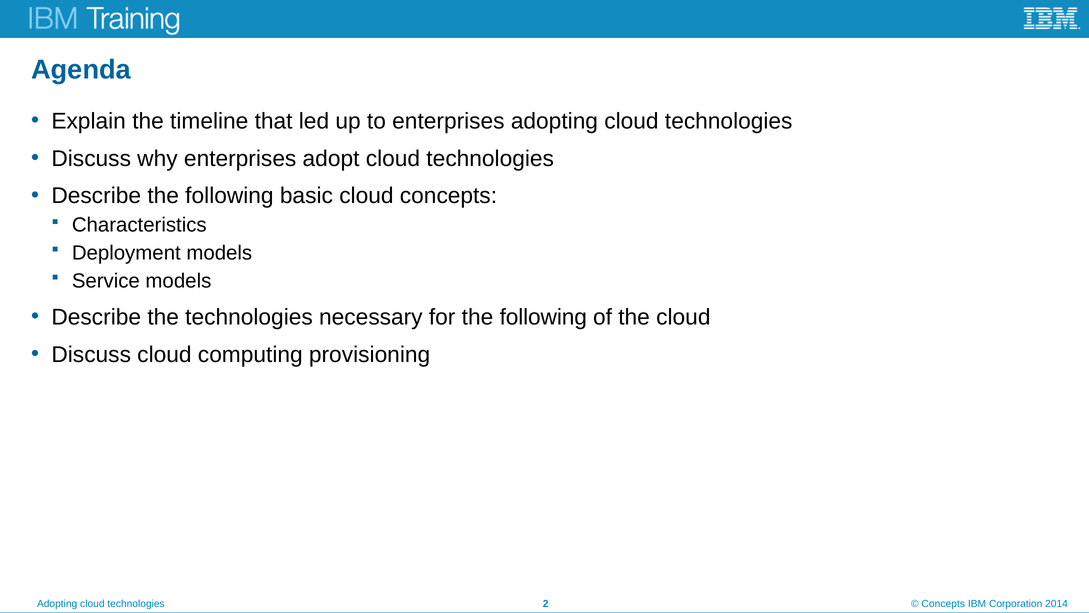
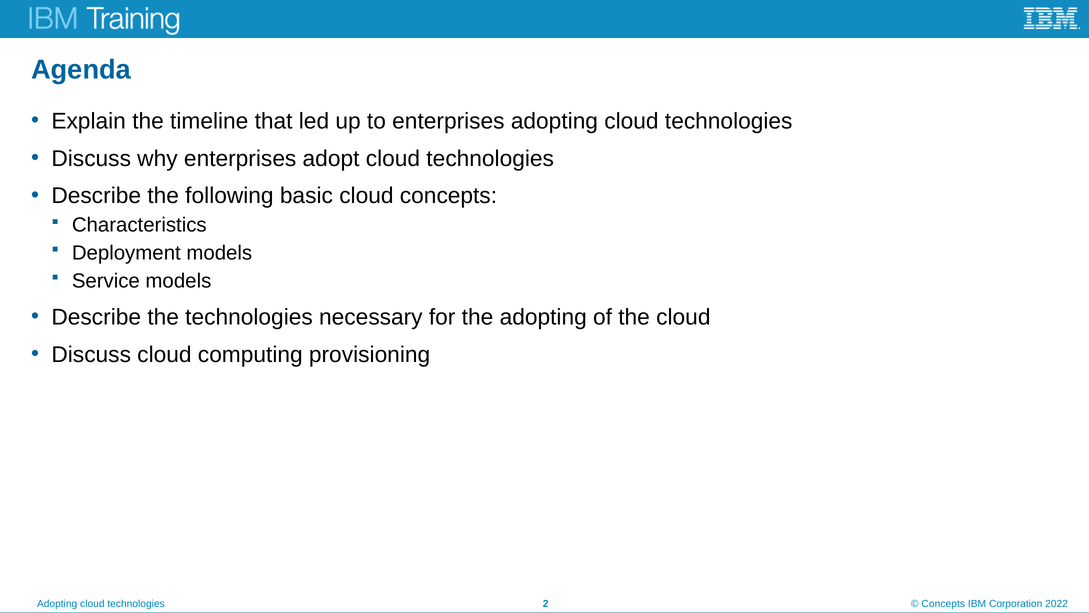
for the following: following -> adopting (543, 317)
2014: 2014 -> 2022 (1057, 604)
